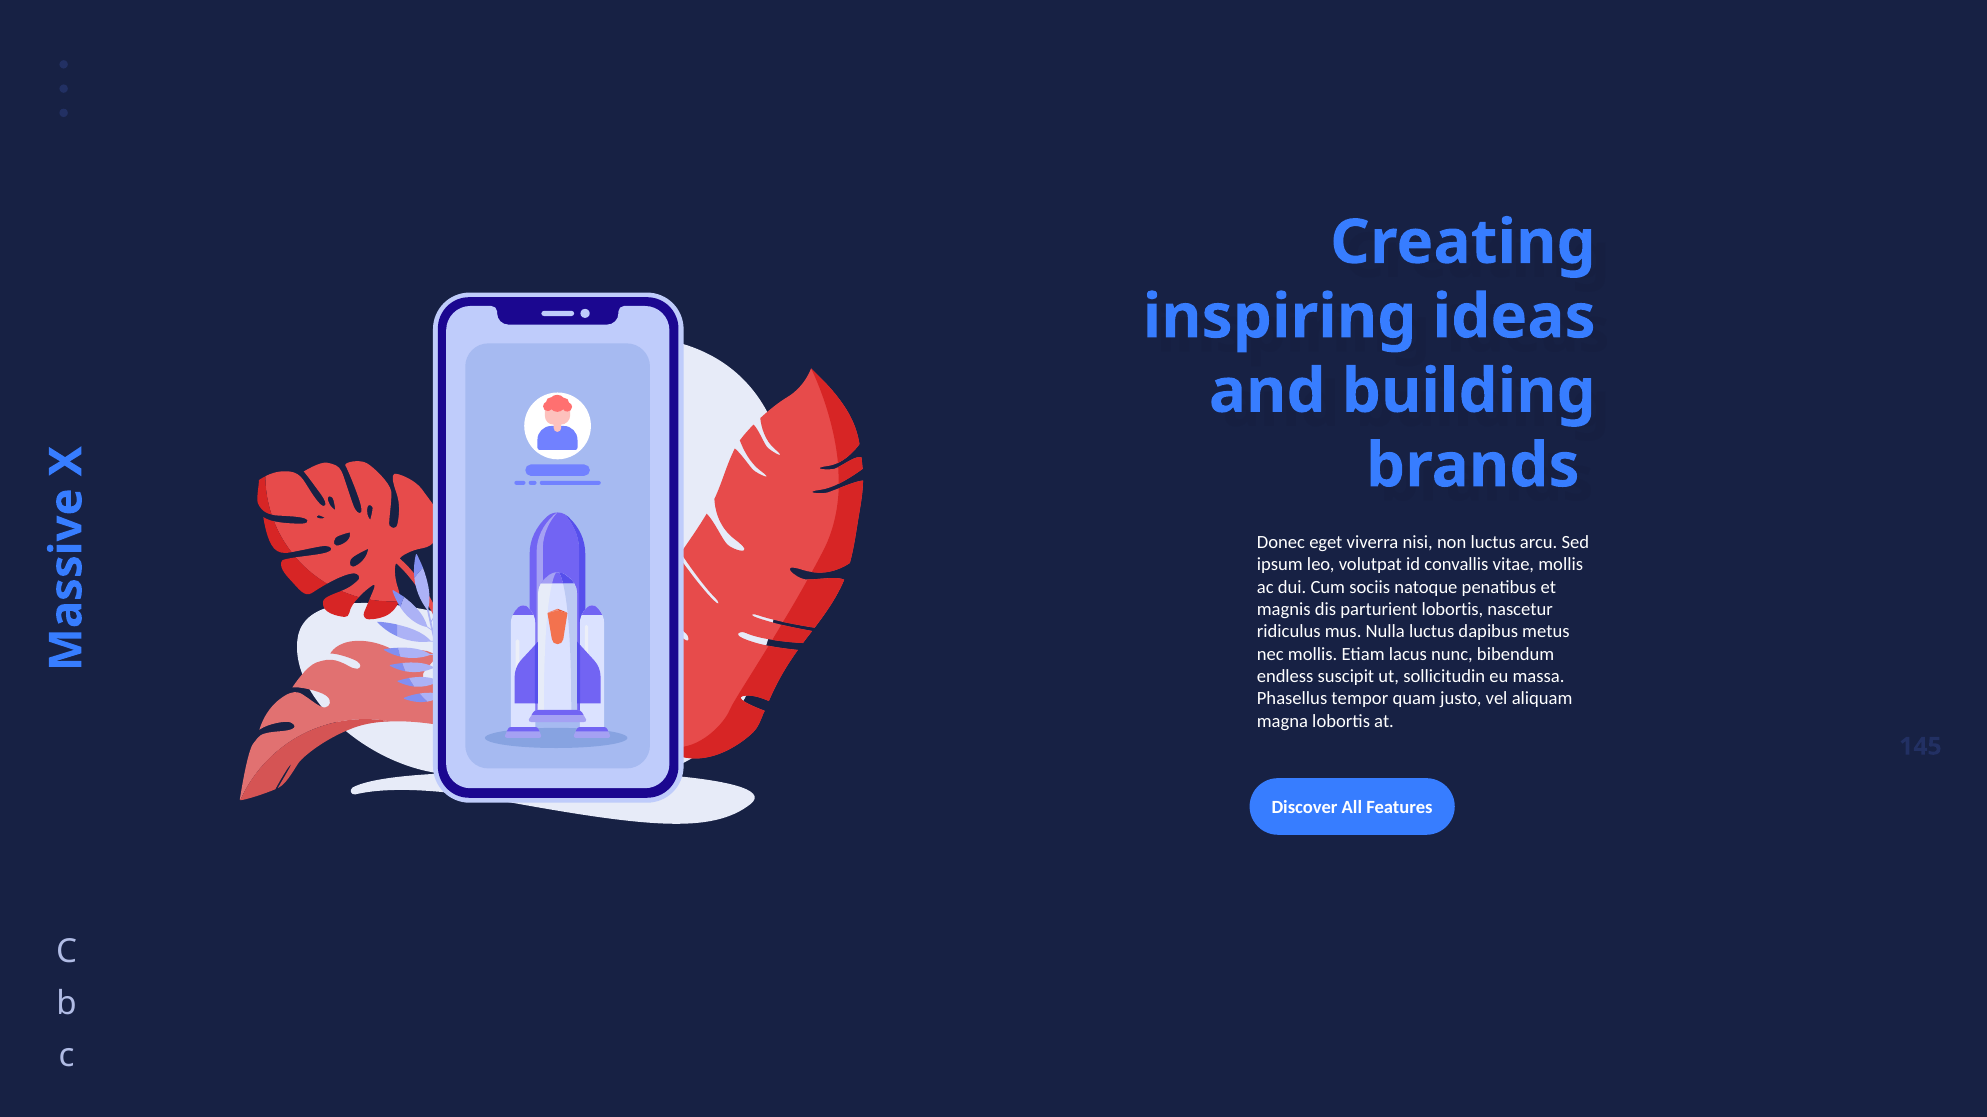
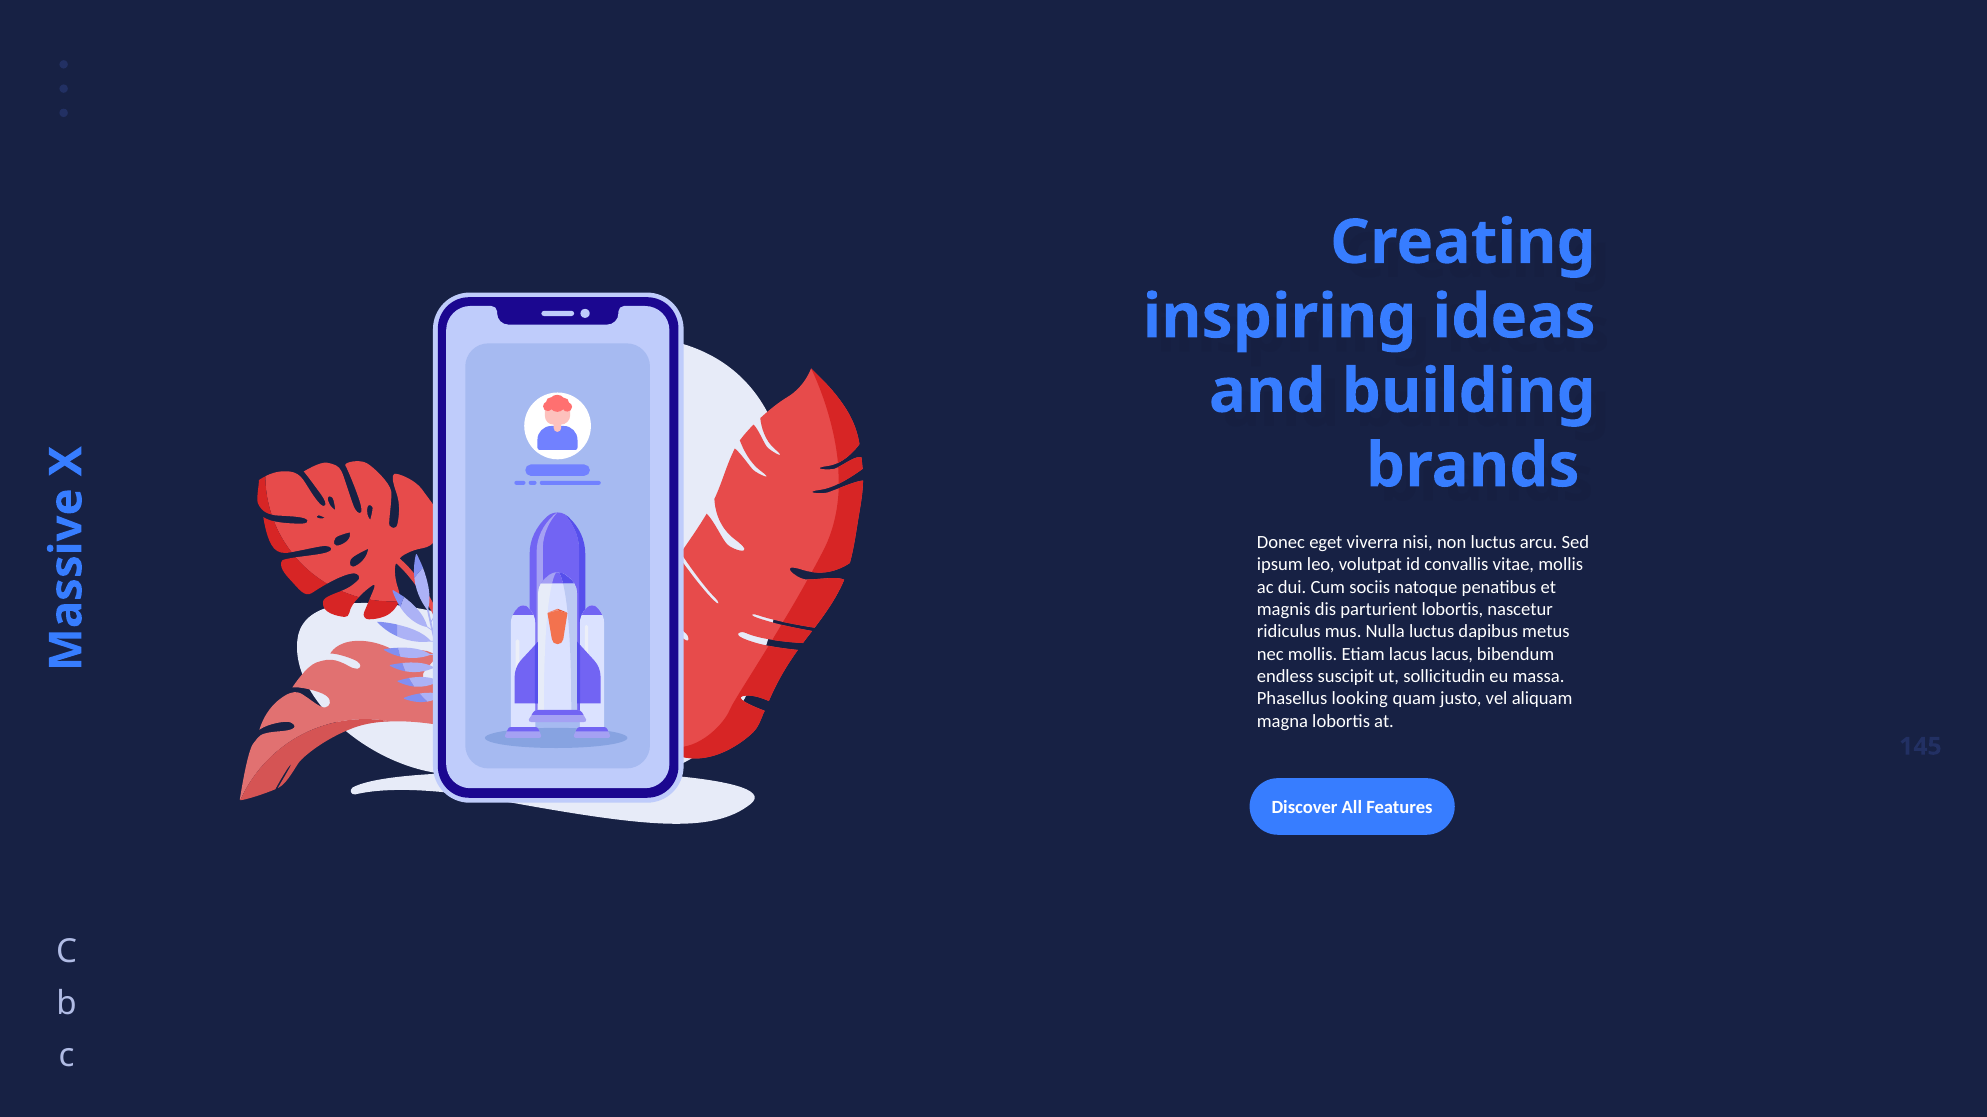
lacus nunc: nunc -> lacus (1452, 654)
tempor: tempor -> looking (1360, 699)
